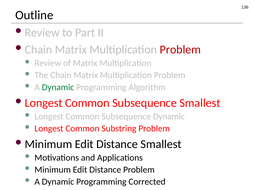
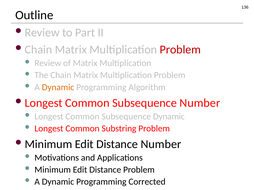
Dynamic colour: green -> orange (58, 87)
Subsequence Smallest: Smallest -> Number (200, 103)
Distance Smallest: Smallest -> Number (161, 144)
